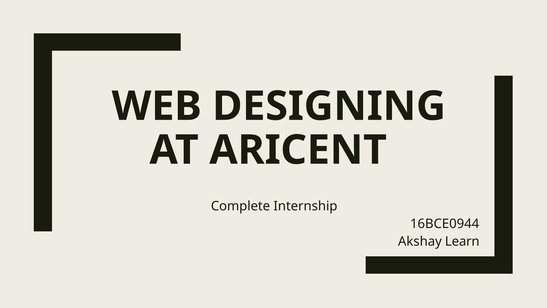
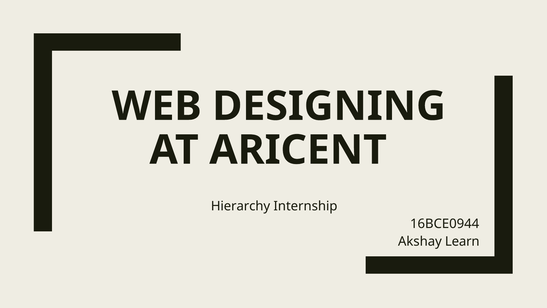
Complete: Complete -> Hierarchy (240, 206)
